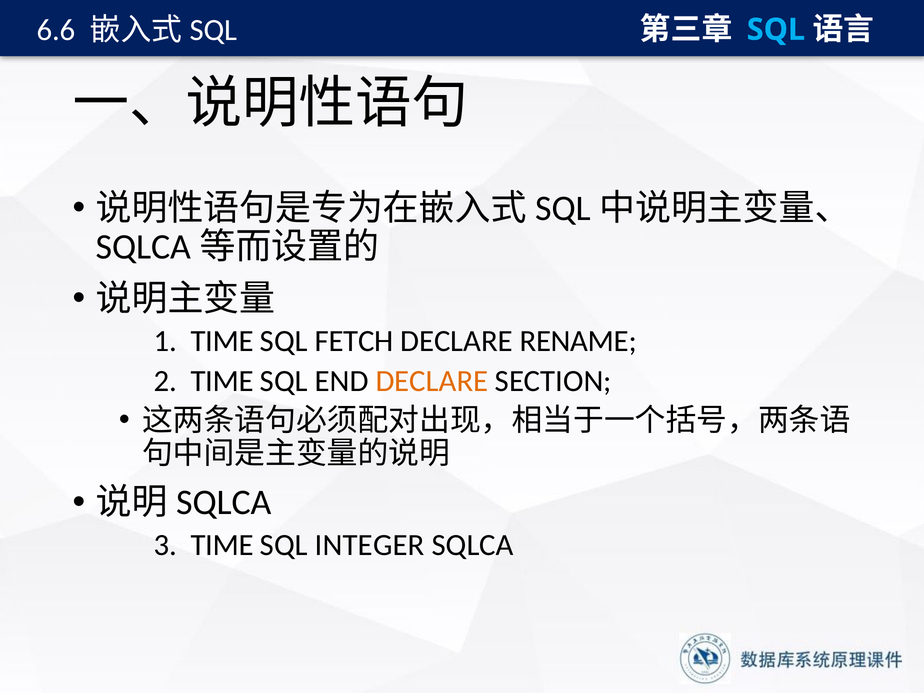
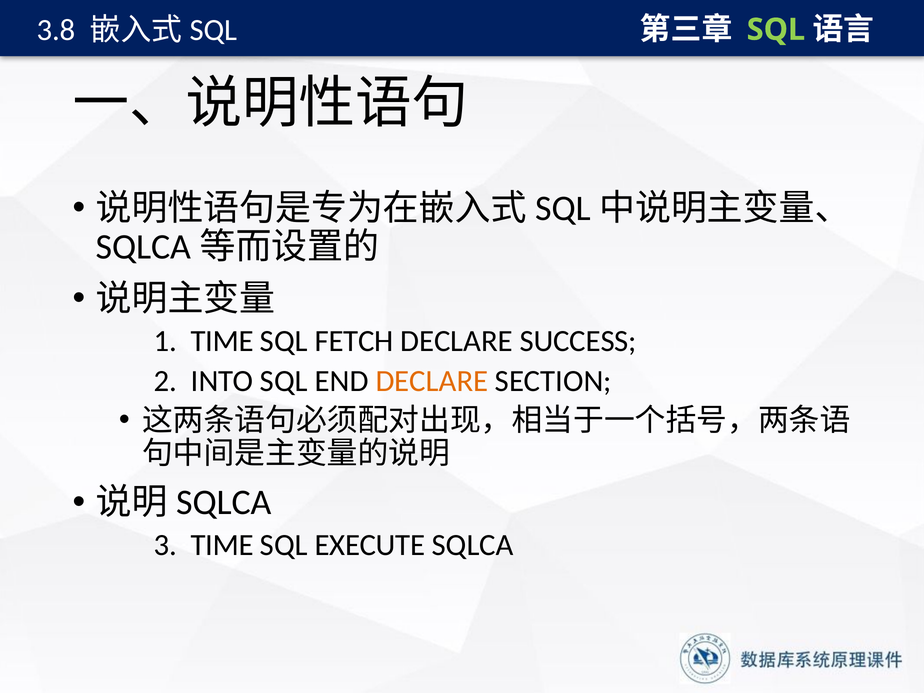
6.6: 6.6 -> 3.8 (56, 30)
SQL colour: light blue -> light green (776, 30)
RENAME: RENAME -> SUCCESS (578, 341)
2 TIME: TIME -> INTO (222, 381)
INTEGER: INTEGER -> EXECUTE (370, 545)
